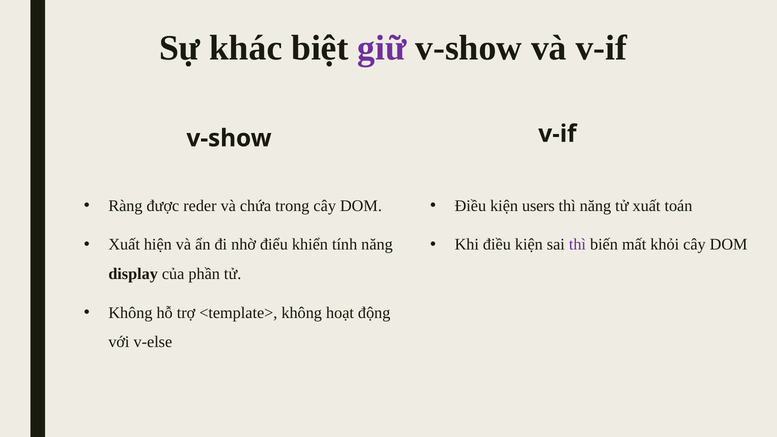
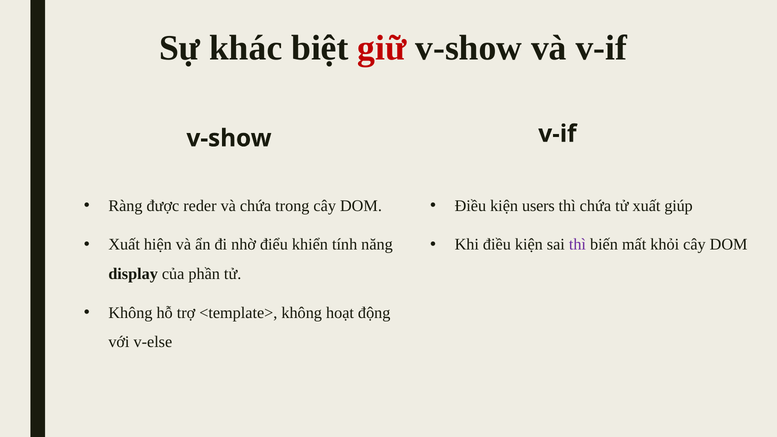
giữ colour: purple -> red (382, 48)
thì năng: năng -> chứa (595, 206)
toán: toán -> giúp (679, 206)
